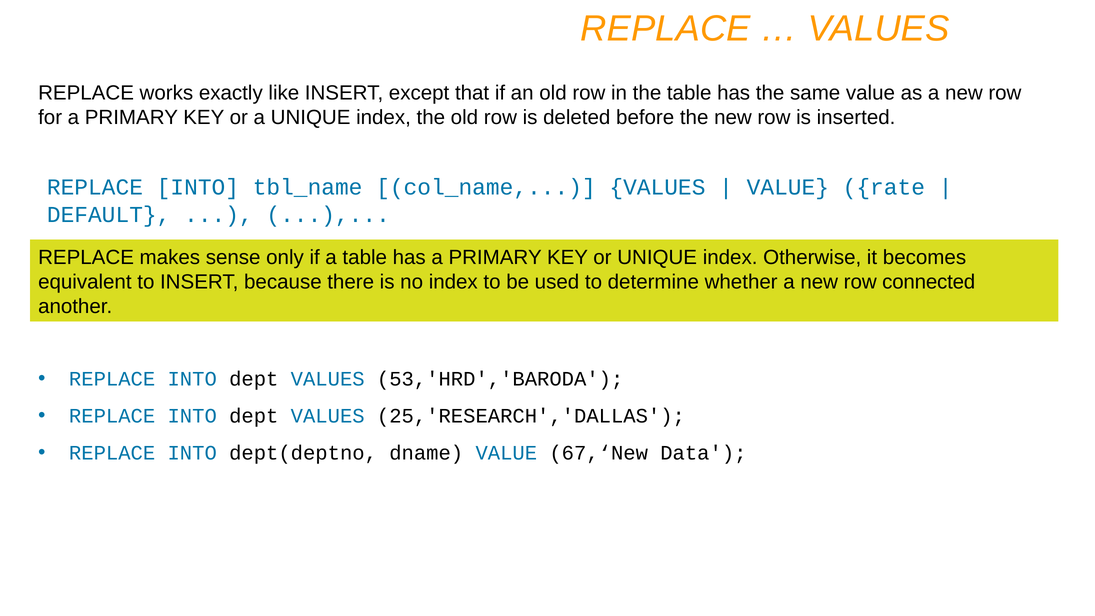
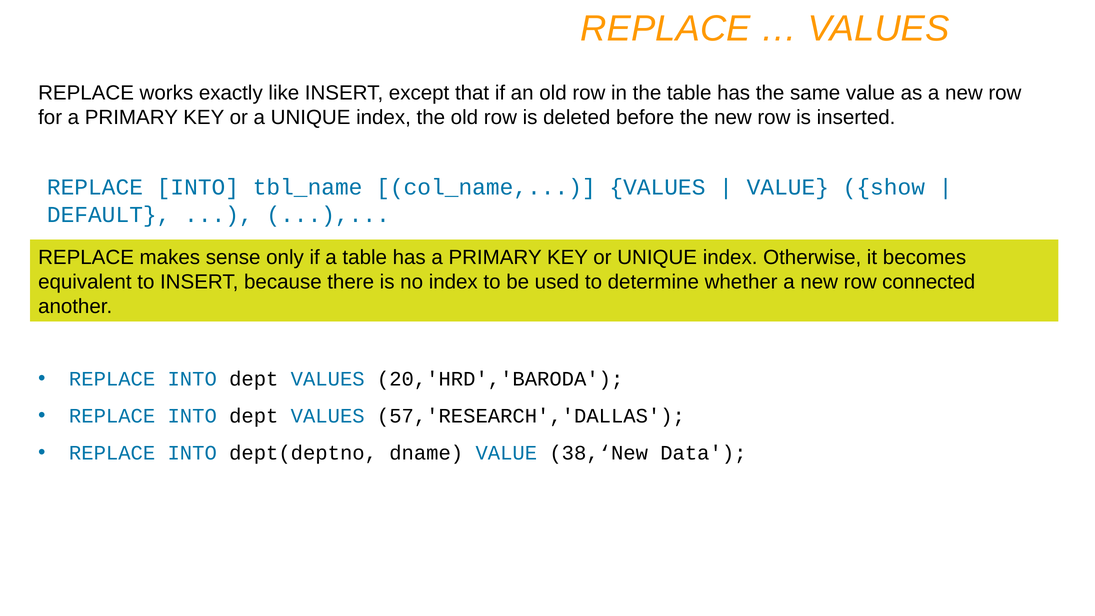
rate: rate -> show (884, 187)
53,'HRD','BARODA: 53,'HRD','BARODA -> 20,'HRD','BARODA (500, 379)
25,'RESEARCH','DALLAS: 25,'RESEARCH','DALLAS -> 57,'RESEARCH','DALLAS (531, 416)
67,‘New: 67,‘New -> 38,‘New (599, 453)
